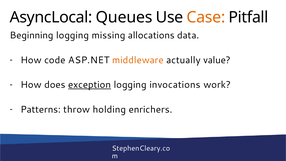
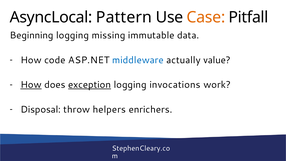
Queues: Queues -> Pattern (124, 17)
allocations: allocations -> immutable (151, 35)
middleware colour: orange -> blue (138, 60)
How underline: none -> present (31, 85)
Patterns: Patterns -> Disposal (41, 109)
holding: holding -> helpers (109, 109)
